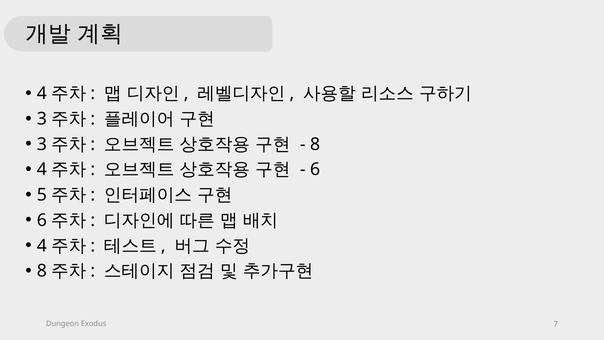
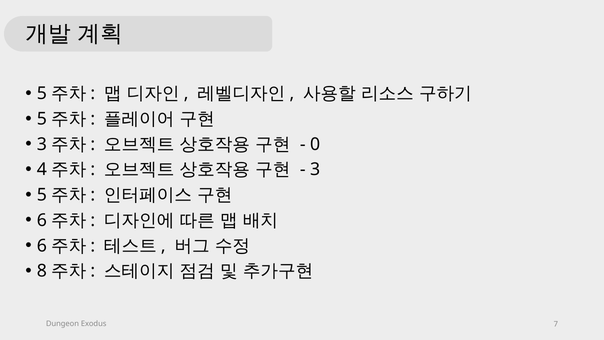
4: 4 -> 5 (42, 94)
3: 3 -> 5 (42, 119)
8: 8 -> 0 (315, 144)
6: 6 -> 3 (315, 170)
4: 4 -> 6 (42, 246)
